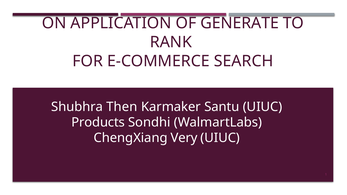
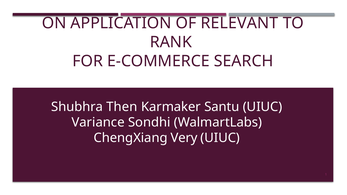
GENERATE: GENERATE -> RELEVANT (239, 23)
Products: Products -> Variance (98, 122)
